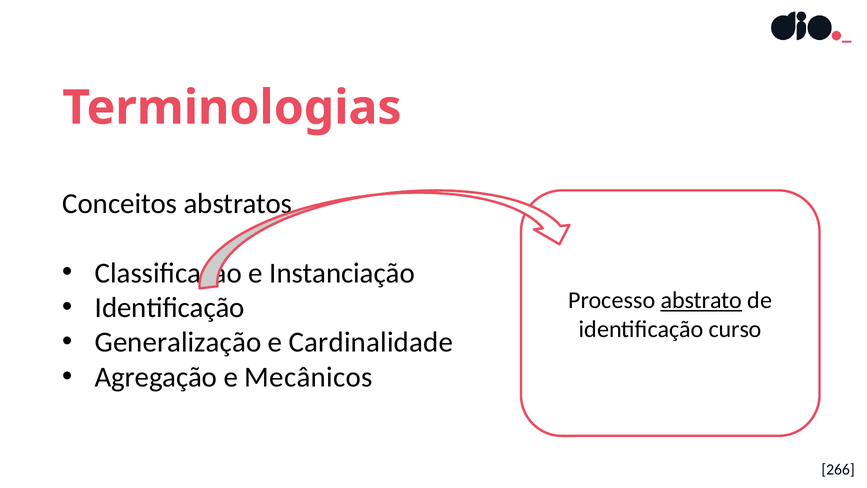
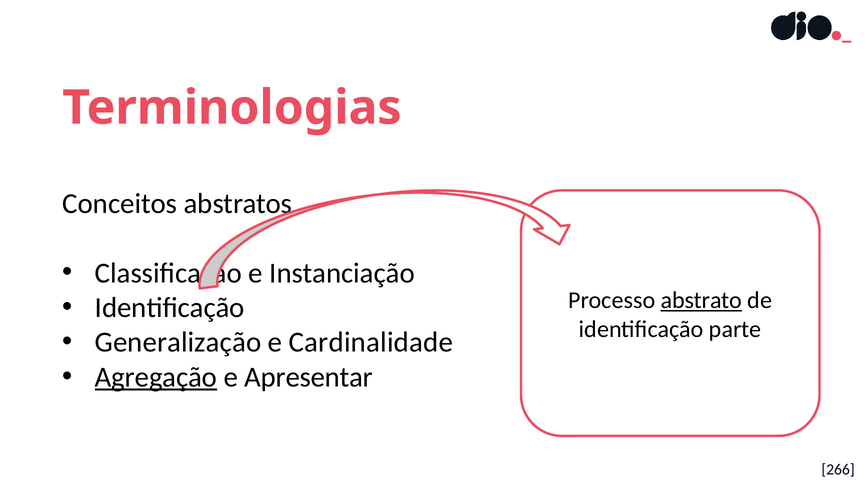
curso: curso -> parte (735, 329)
Agregação underline: none -> present (156, 377)
Mecânicos: Mecânicos -> Apresentar (309, 377)
